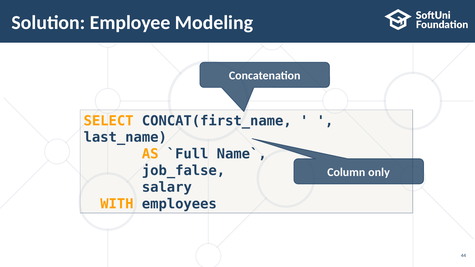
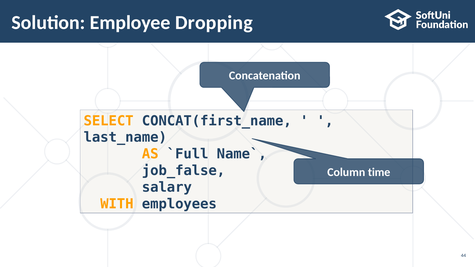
Modeling: Modeling -> Dropping (214, 23)
only: only -> time (379, 172)
